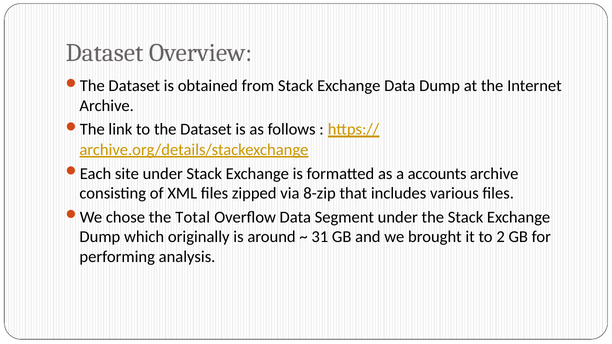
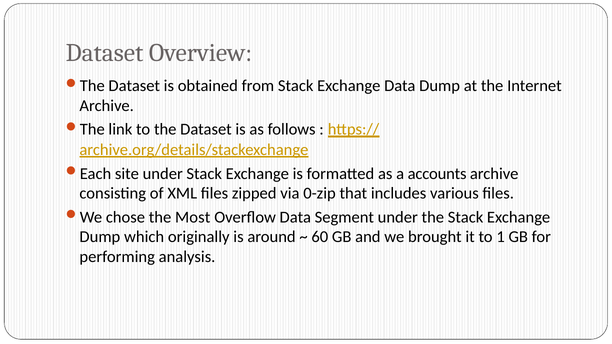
8-zip: 8-zip -> 0-zip (320, 194)
Total: Total -> Most (193, 217)
31: 31 -> 60 (320, 237)
2: 2 -> 1 (501, 237)
